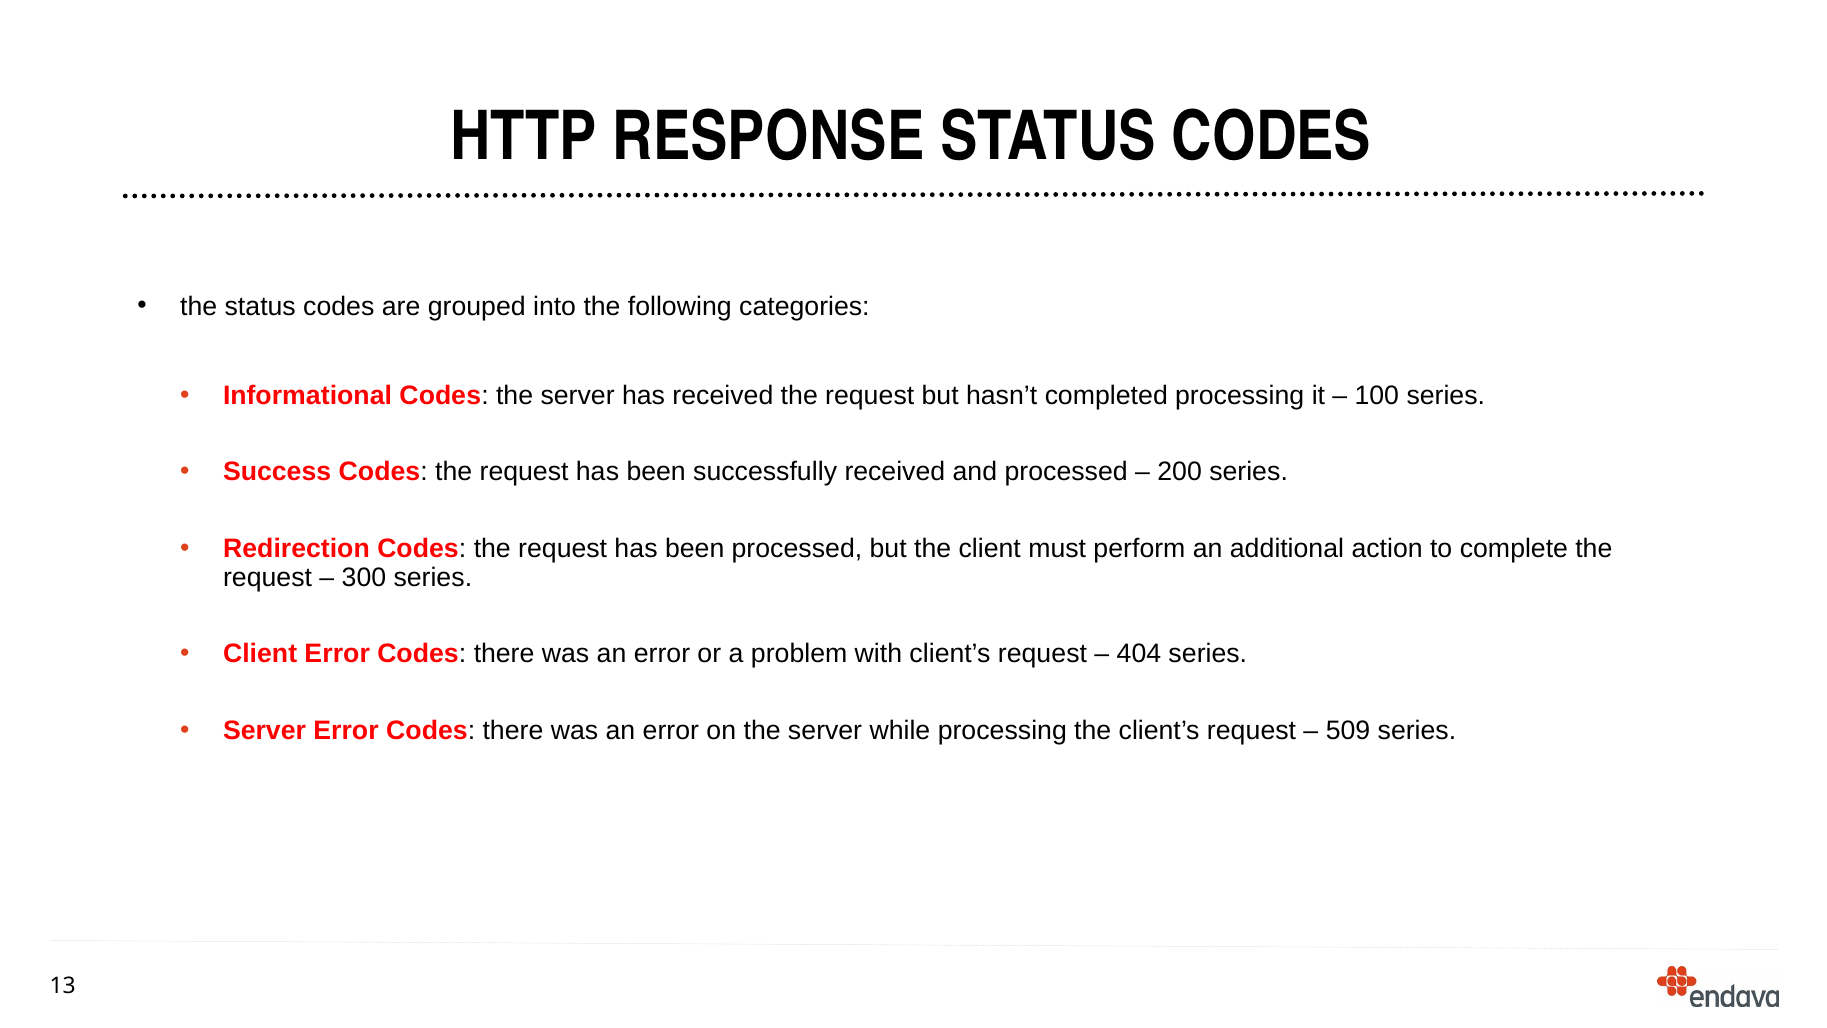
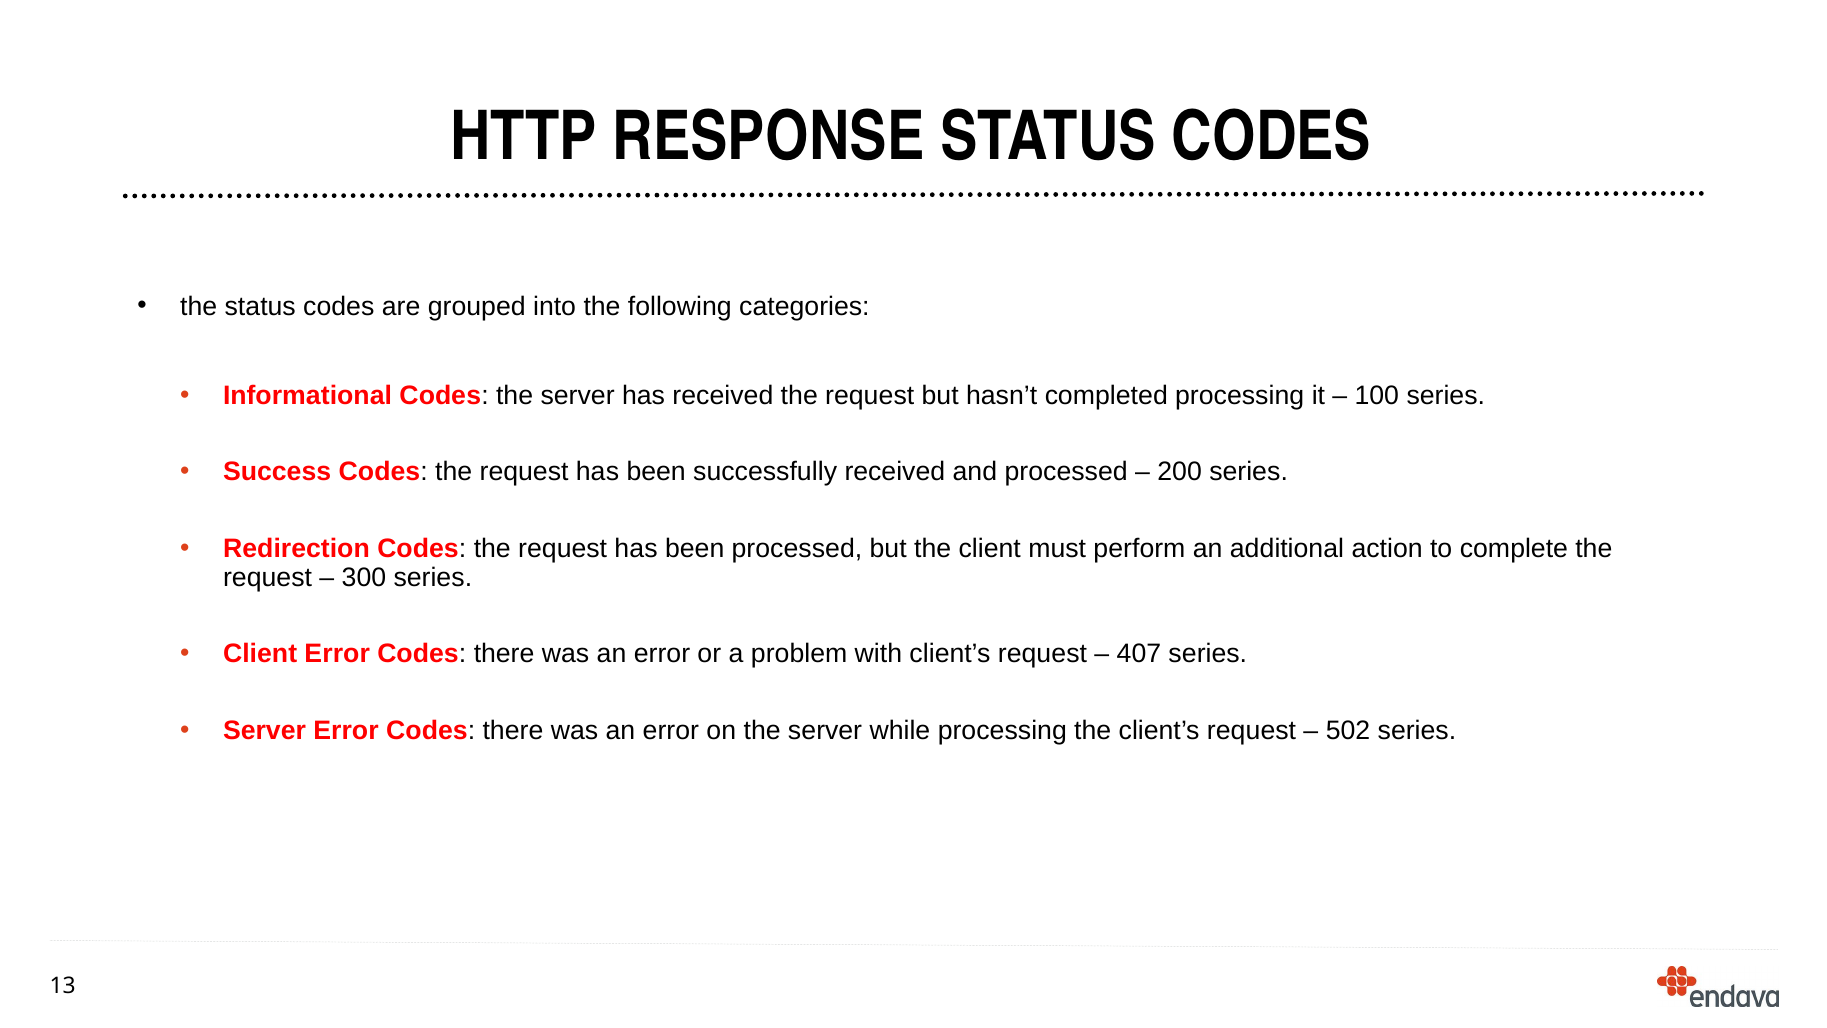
404: 404 -> 407 (1139, 654)
509: 509 -> 502 (1348, 730)
